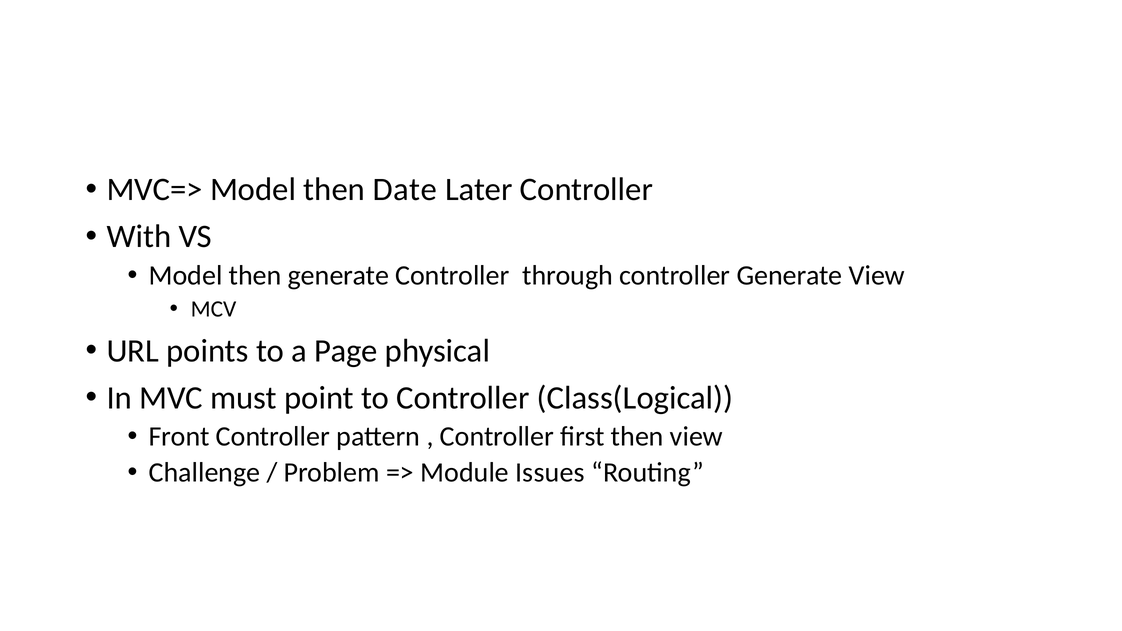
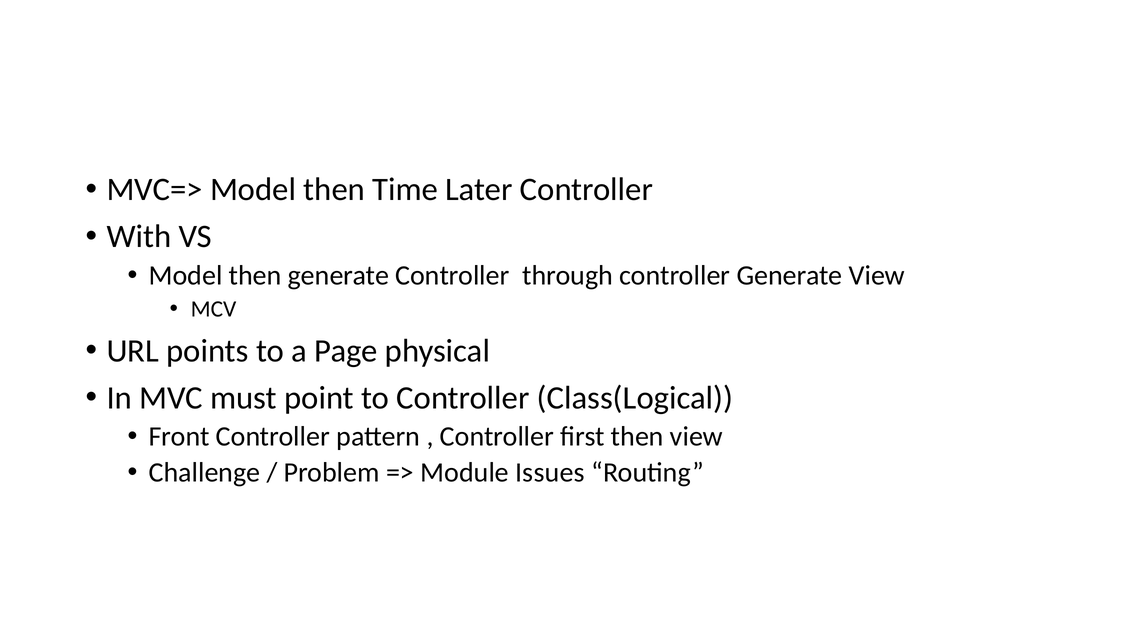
Date: Date -> Time (405, 190)
